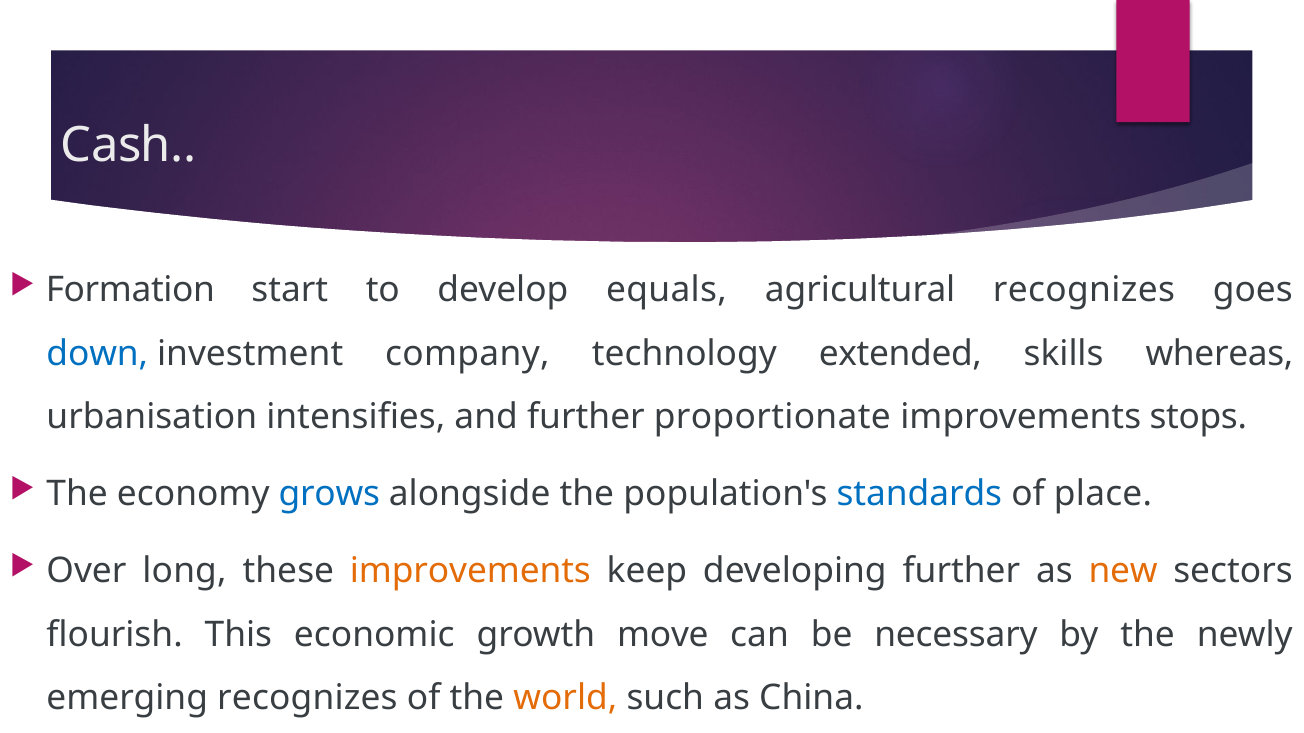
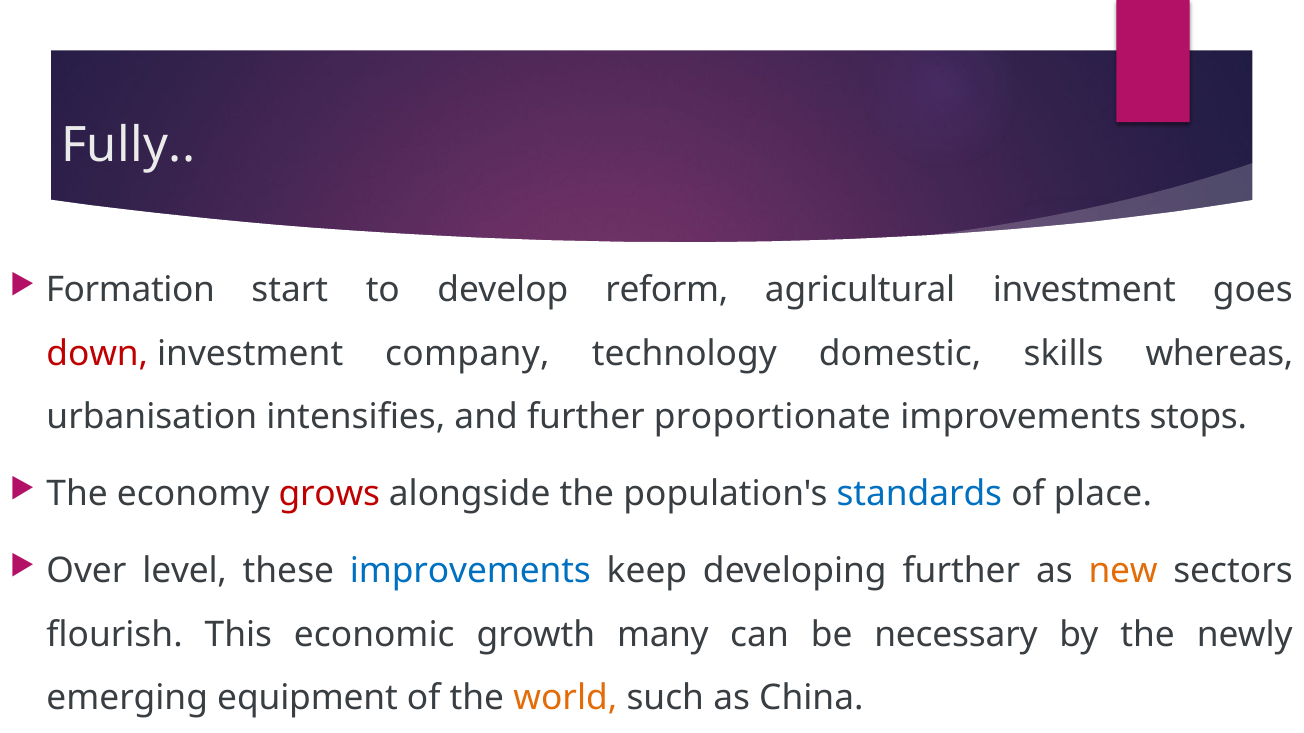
Cash: Cash -> Fully (128, 145)
equals: equals -> reform (667, 290)
agricultural recognizes: recognizes -> investment (1084, 290)
down colour: blue -> red (97, 354)
extended: extended -> domestic (900, 354)
grows colour: blue -> red (329, 494)
long: long -> level (185, 572)
improvements colour: orange -> blue (470, 572)
move: move -> many (663, 635)
emerging recognizes: recognizes -> equipment (308, 699)
